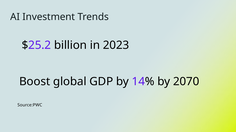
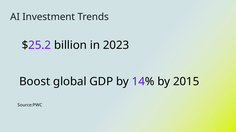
2070: 2070 -> 2015 (186, 82)
